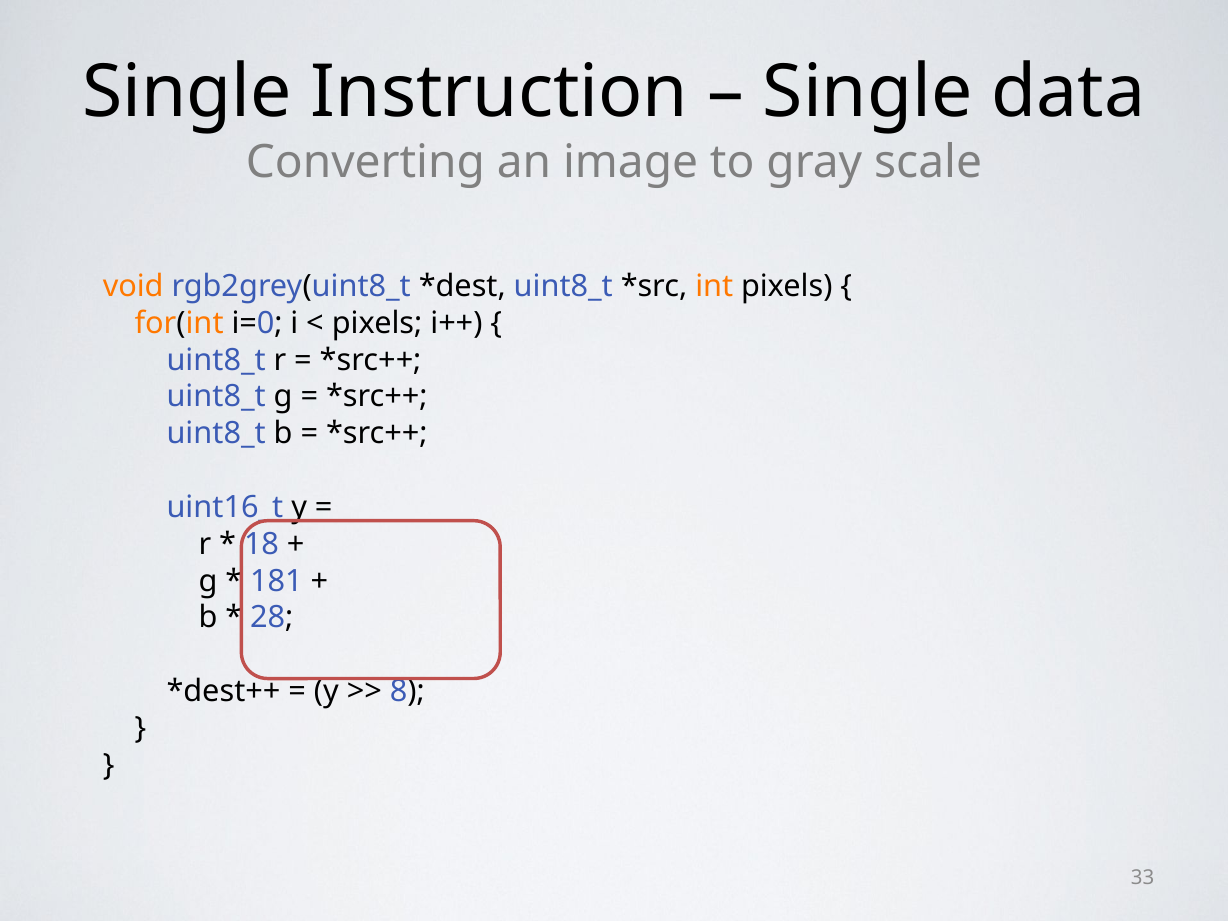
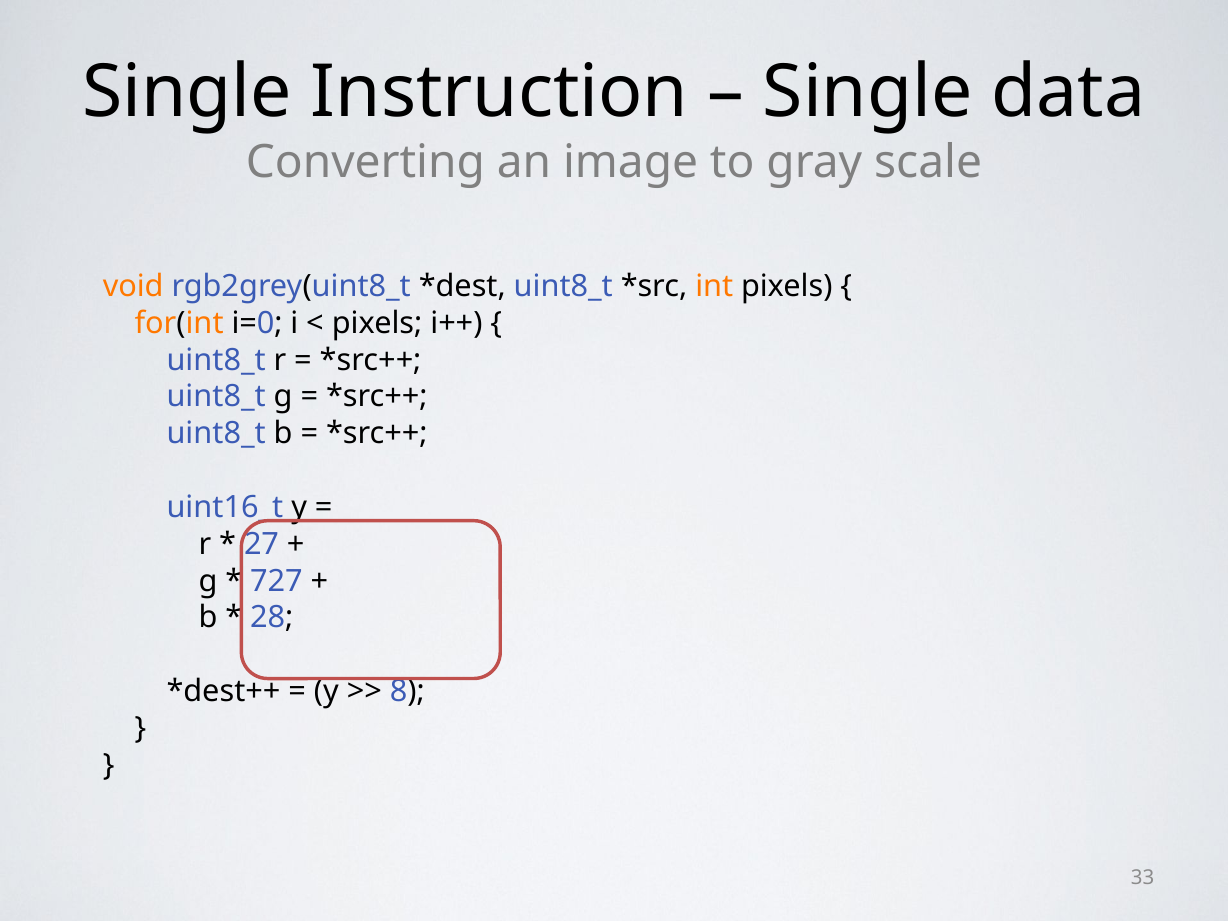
18: 18 -> 27 (262, 544)
181: 181 -> 727 (276, 581)
